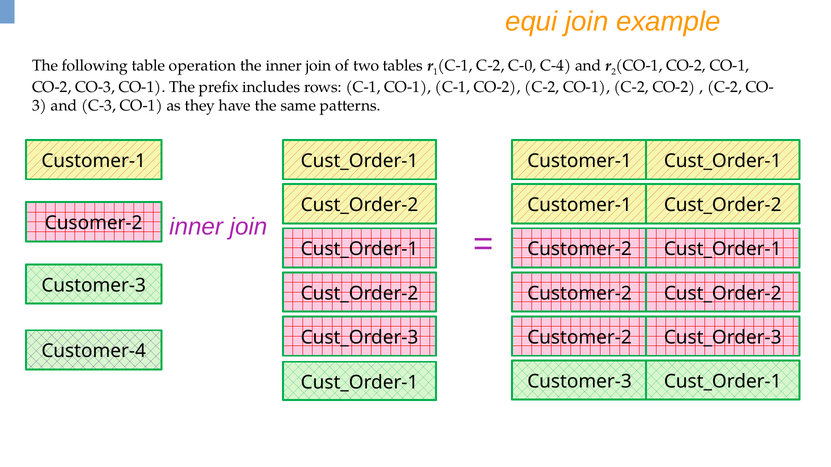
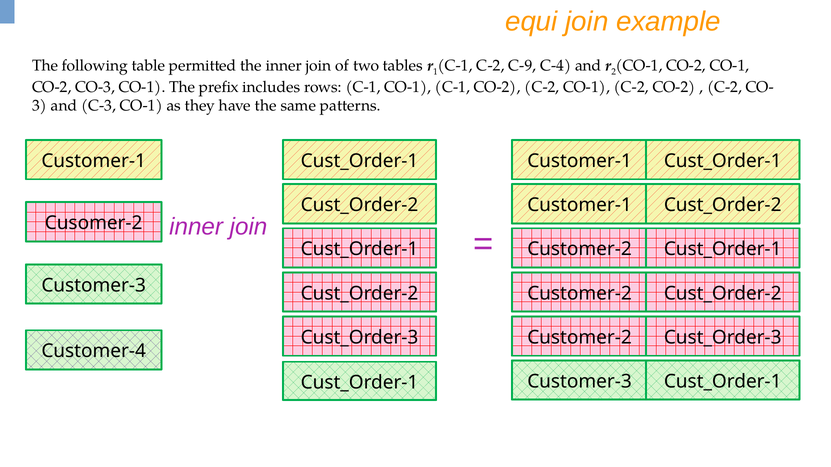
operation: operation -> permitted (203, 66)
C-0: C-0 -> C-9 (522, 66)
